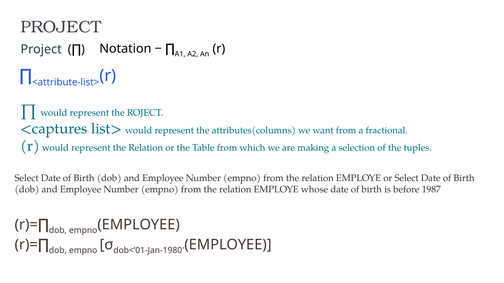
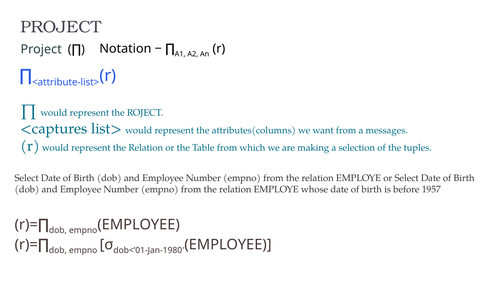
fractional: fractional -> messages (387, 130)
1987: 1987 -> 1957 (431, 190)
